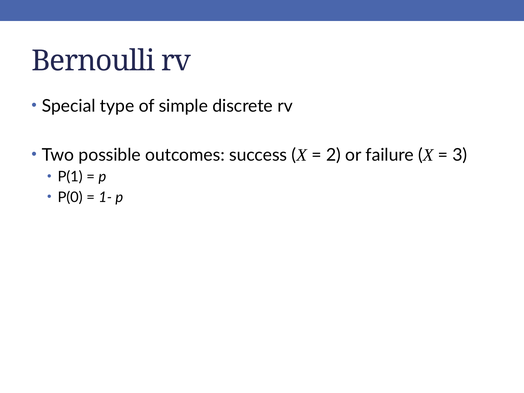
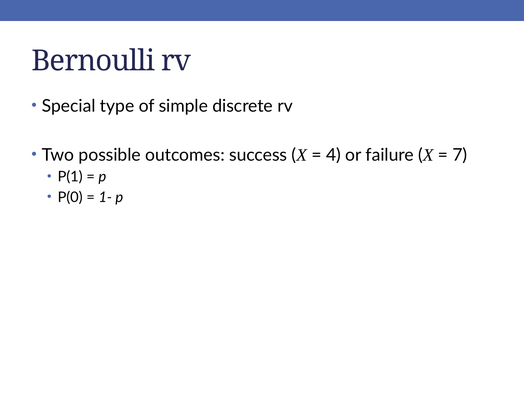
2: 2 -> 4 (333, 155)
3: 3 -> 7 (460, 155)
